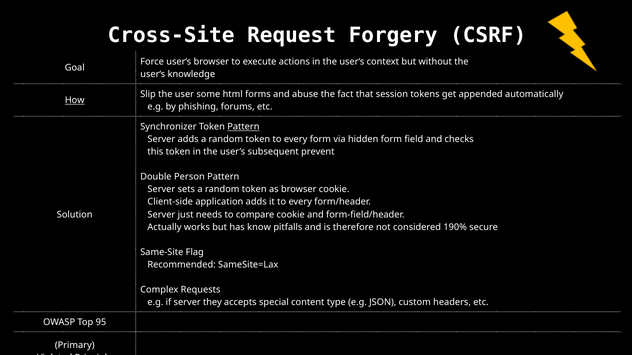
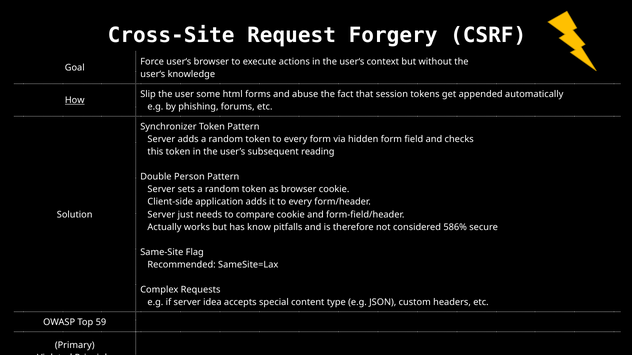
Pattern underline: present -> none (243, 127)
prevent: prevent -> reading (318, 152)
190%: 190% -> 586% (455, 227)
they: they -> idea (212, 303)
95: 95 -> 59 (101, 323)
